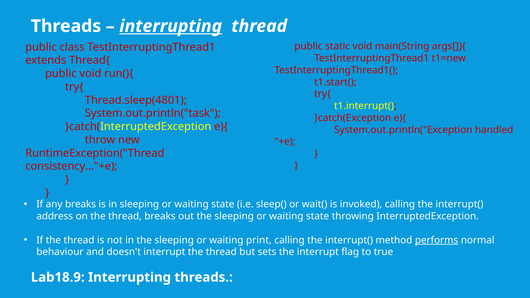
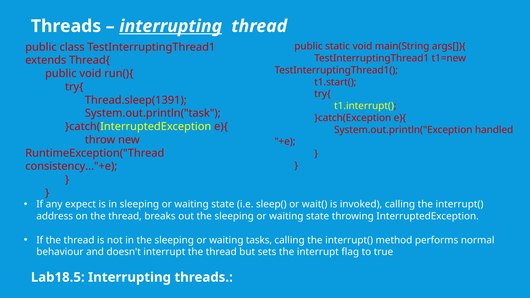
Thread.sleep(4801: Thread.sleep(4801 -> Thread.sleep(1391 (136, 100)
any breaks: breaks -> expect (80, 204)
print: print -> tasks (259, 240)
performs underline: present -> none (437, 240)
Lab18.9: Lab18.9 -> Lab18.5 (58, 277)
